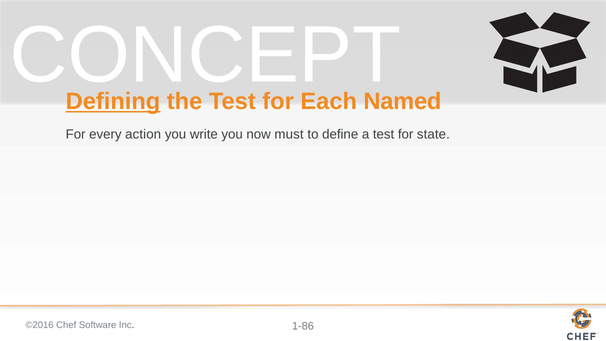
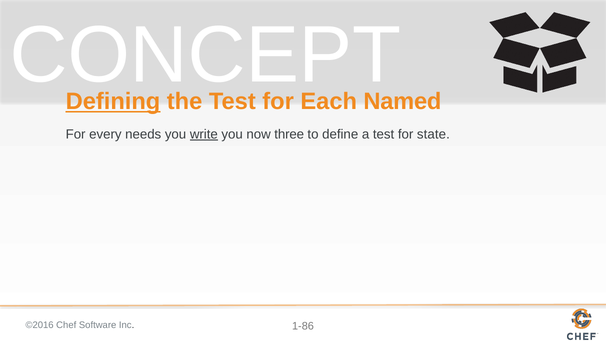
action: action -> needs (143, 134)
write underline: none -> present (204, 134)
must: must -> three (289, 134)
